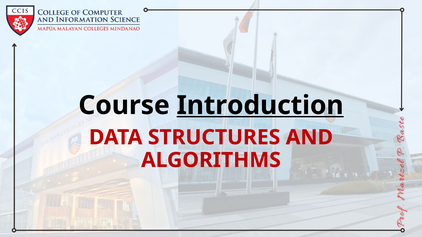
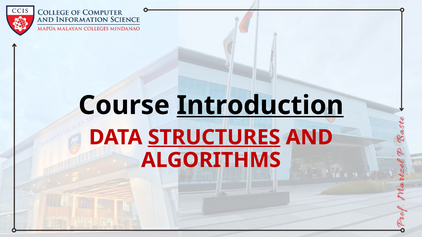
STRUCTURES underline: none -> present (214, 138)
